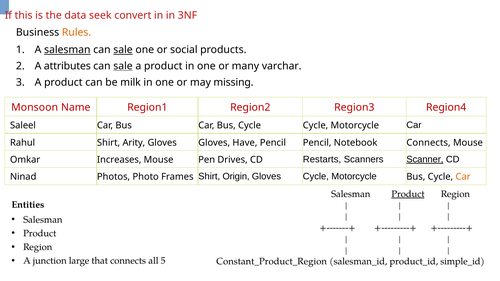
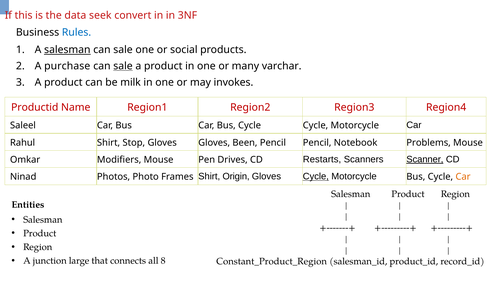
Rules colour: orange -> blue (77, 32)
sale underline: present -> none (123, 50)
attributes: attributes -> purchase (67, 66)
missing: missing -> invokes (233, 82)
Monsoon: Monsoon -> Productid (35, 108)
Arity: Arity -> Stop (134, 143)
Have: Have -> Been (245, 143)
Notebook Connects: Connects -> Problems (429, 143)
Increases: Increases -> Modifiers (119, 160)
Cycle underline: none -> present (316, 177)
Product underline: present -> none (408, 194)
5: 5 -> 8 (163, 261)
simple_id: simple_id -> record_id (462, 262)
